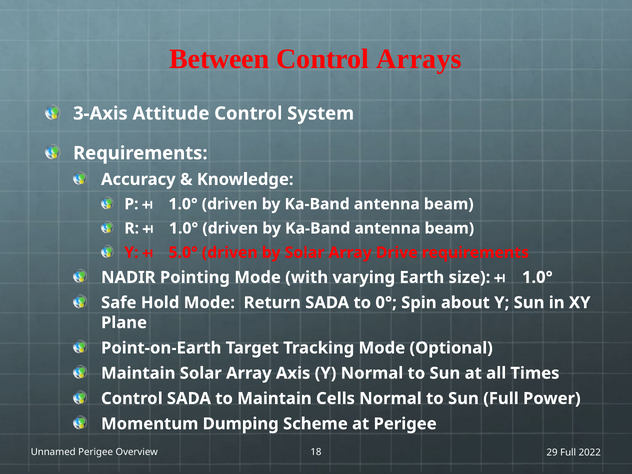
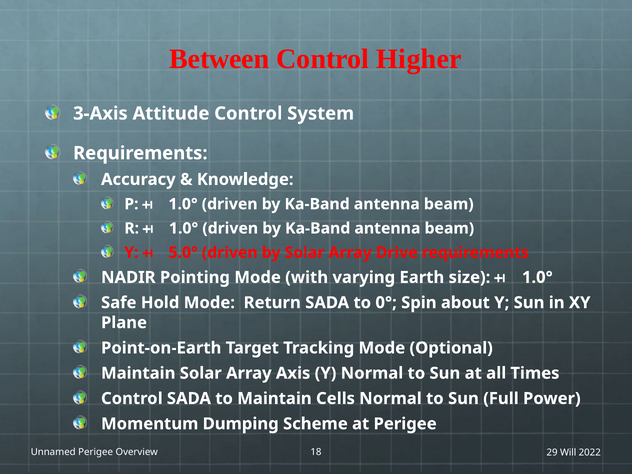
Arrays: Arrays -> Higher (419, 59)
29 Full: Full -> Will (568, 453)
